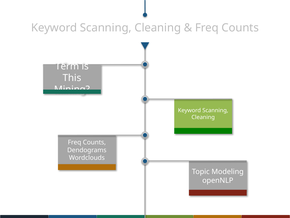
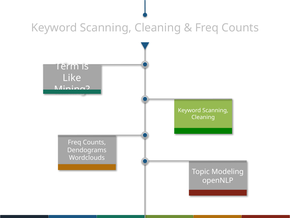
This: This -> Like (72, 78)
